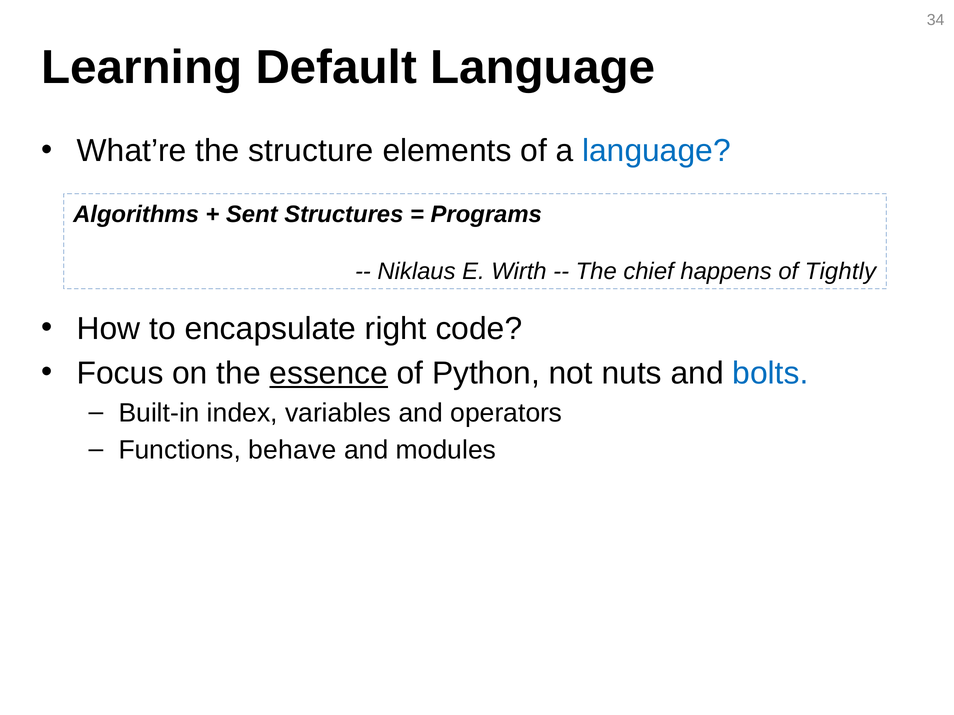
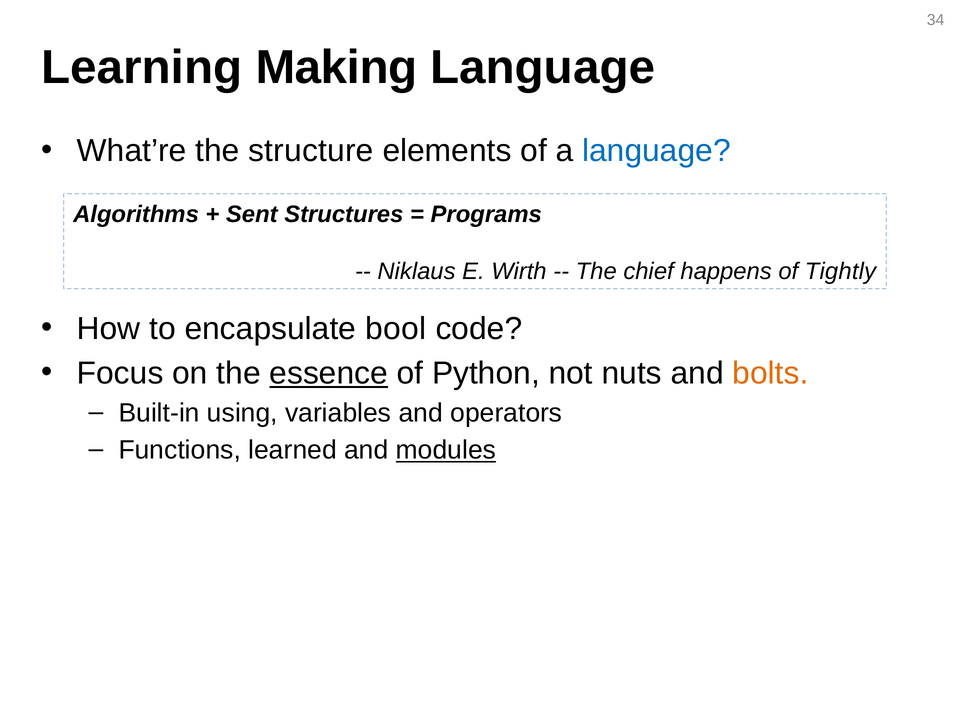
Default: Default -> Making (336, 68)
right: right -> bool (396, 329)
bolts colour: blue -> orange (770, 373)
index: index -> using (242, 413)
behave: behave -> learned (293, 450)
modules underline: none -> present (446, 450)
